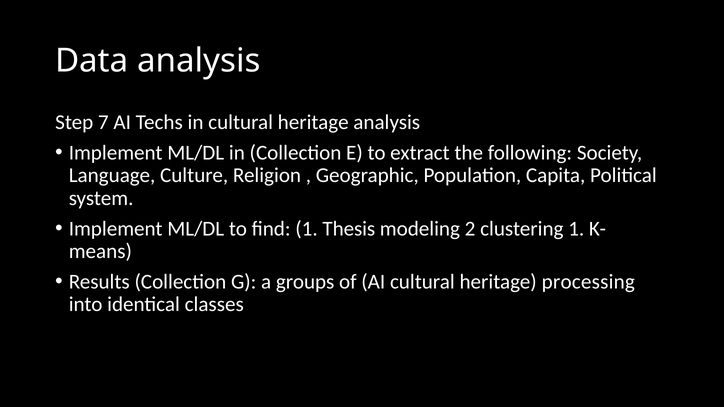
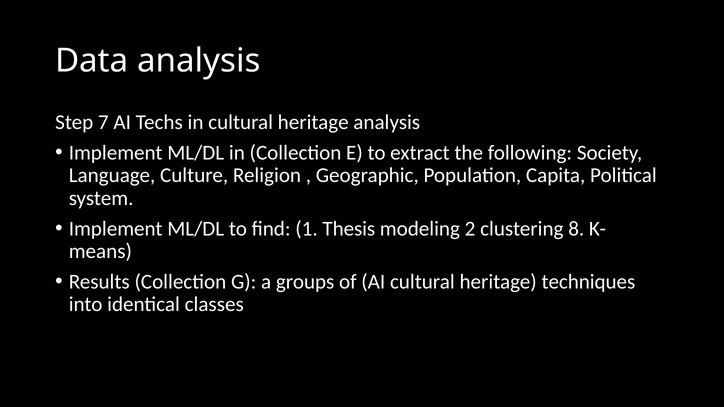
clustering 1: 1 -> 8 (576, 229)
processing: processing -> techniques (588, 282)
